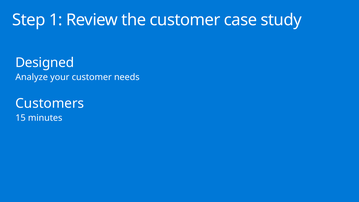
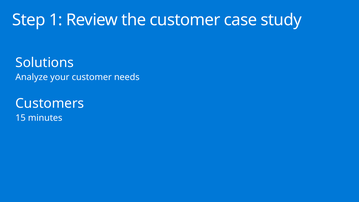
Designed: Designed -> Solutions (45, 63)
